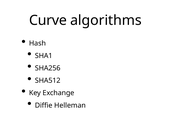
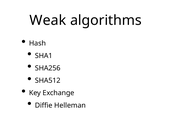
Curve: Curve -> Weak (48, 20)
